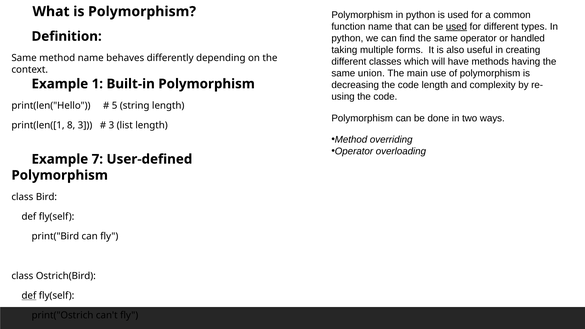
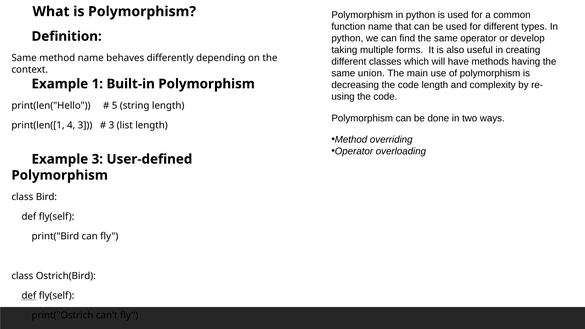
used underline: present -> none (456, 27)
handled: handled -> develop (528, 38)
8: 8 -> 4 (71, 125)
Example 7: 7 -> 3 (97, 159)
